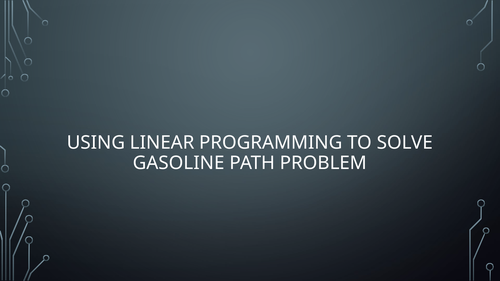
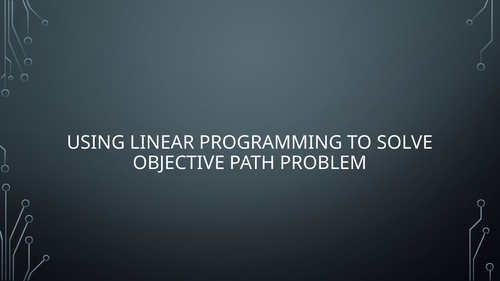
GASOLINE: GASOLINE -> OBJECTIVE (179, 163)
